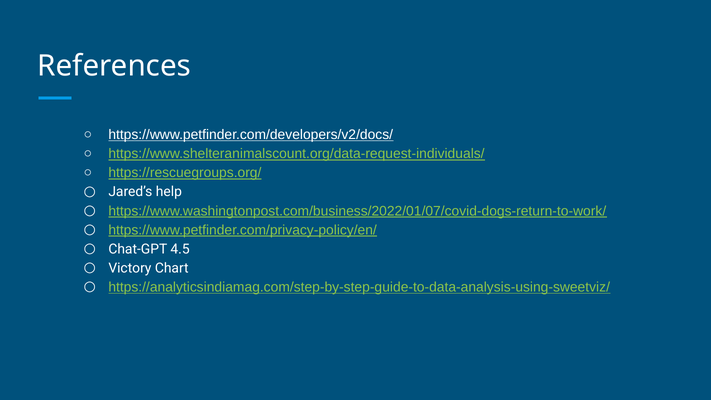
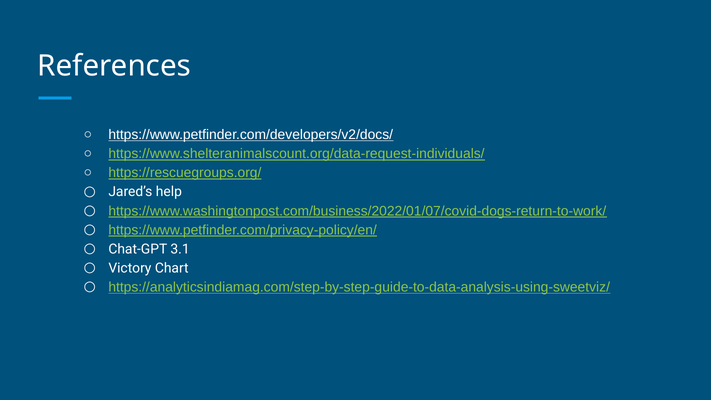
4.5: 4.5 -> 3.1 (180, 249)
